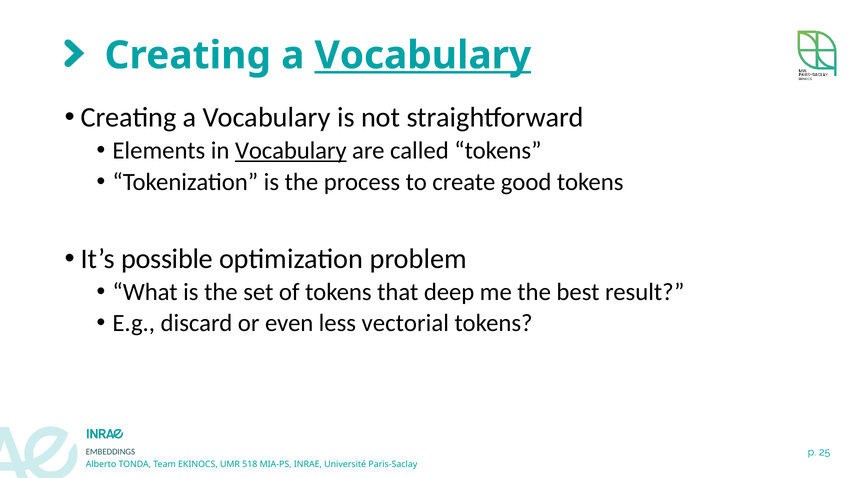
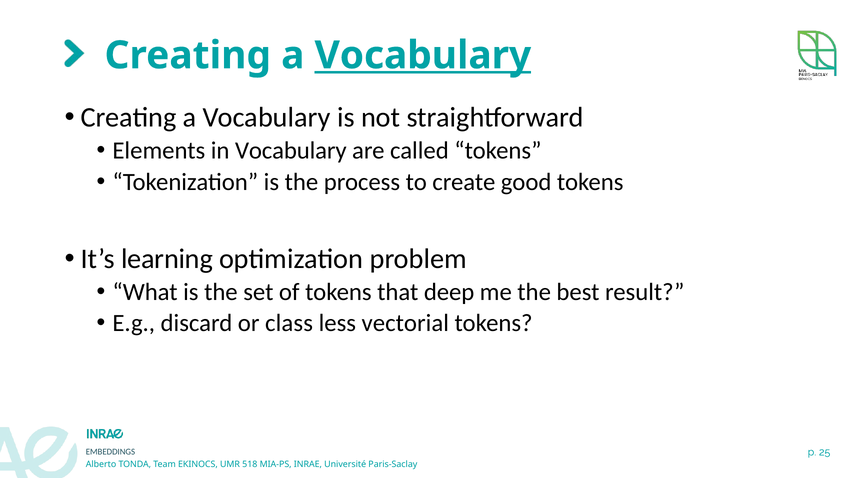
Vocabulary underline: present -> none (291, 151)
possible: possible -> learning (167, 259)
even: even -> class (289, 323)
